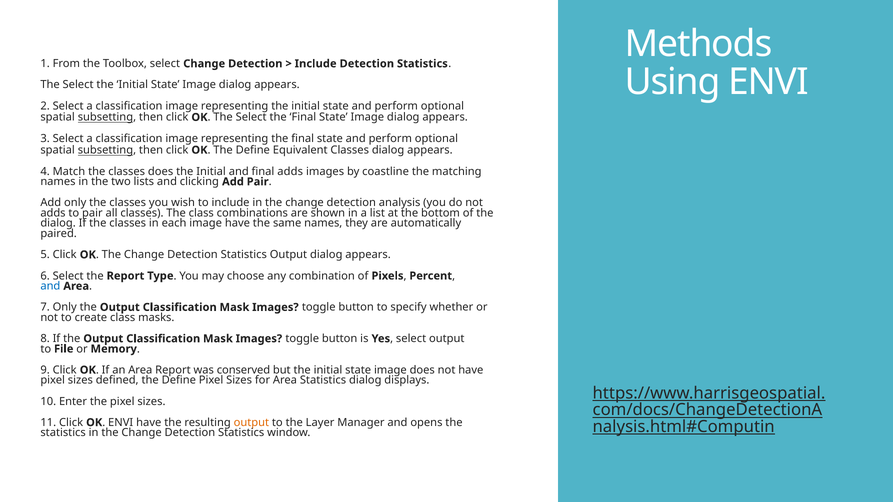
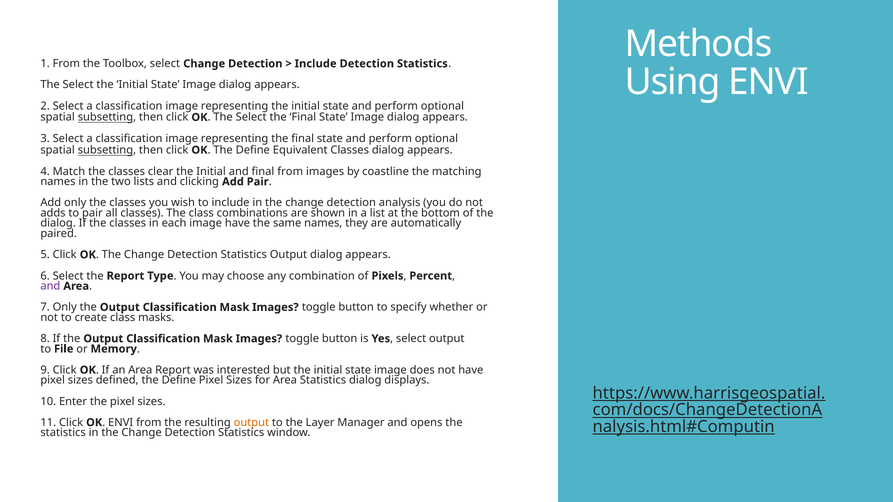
classes does: does -> clear (161, 172)
final adds: adds -> from (290, 172)
and colour: blue -> purple (50, 286)
conserved: conserved -> interested (243, 370)
ENVI have: have -> from (149, 423)
